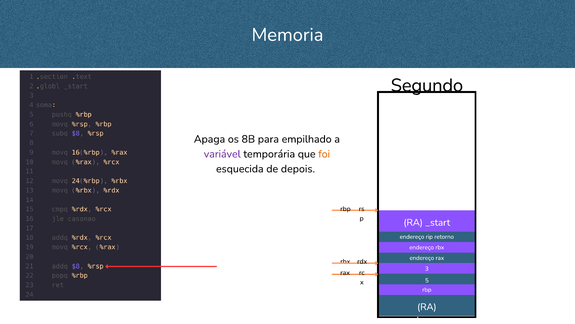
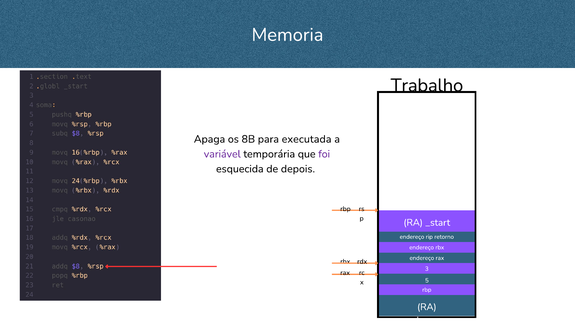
Segundo: Segundo -> Trabalho (427, 85)
empilhado: empilhado -> executada (307, 139)
foi colour: orange -> purple (324, 154)
